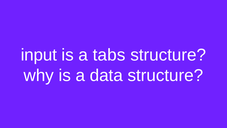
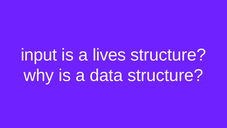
tabs: tabs -> lives (109, 55)
